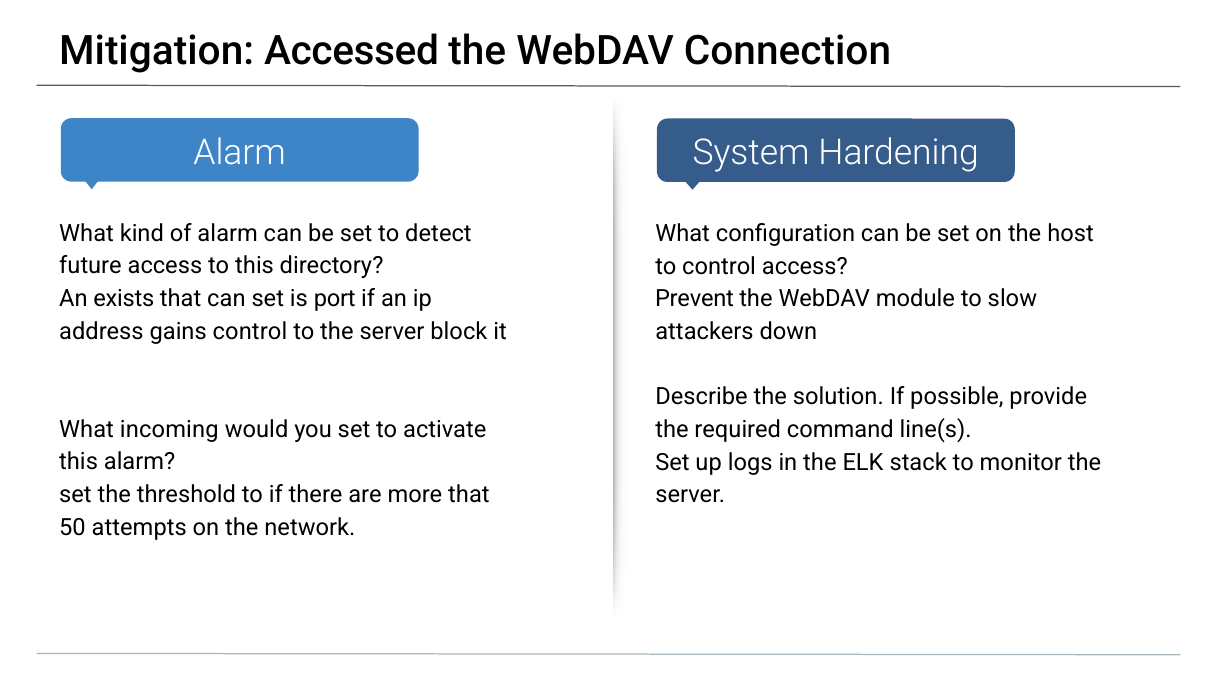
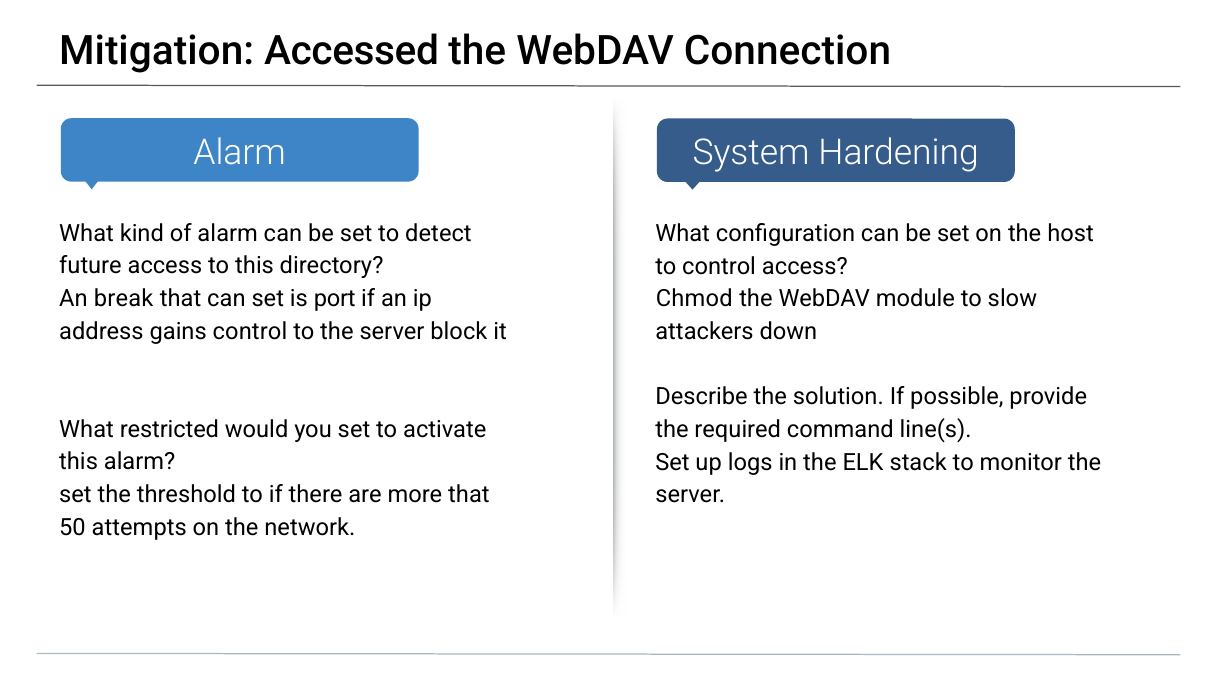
exists: exists -> break (124, 299)
Prevent: Prevent -> Chmod (694, 299)
incoming: incoming -> restricted (169, 429)
